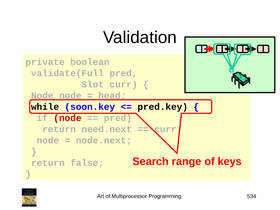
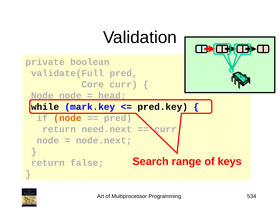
Slot: Slot -> Core (93, 84)
soon.key: soon.key -> mark.key (90, 107)
node colour: red -> orange (67, 118)
